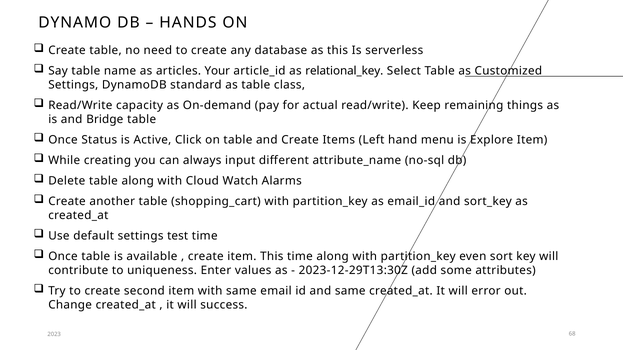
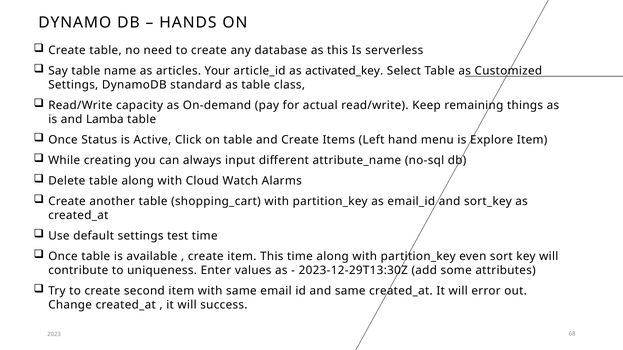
relational_key: relational_key -> activated_key (344, 71)
Bridge: Bridge -> Lamba (105, 120)
